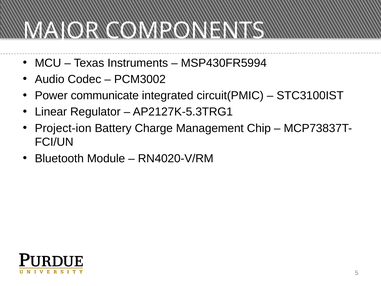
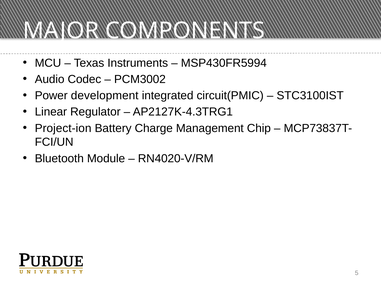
communicate: communicate -> development (105, 95)
AP2127K-5.3TRG1: AP2127K-5.3TRG1 -> AP2127K-4.3TRG1 (183, 112)
